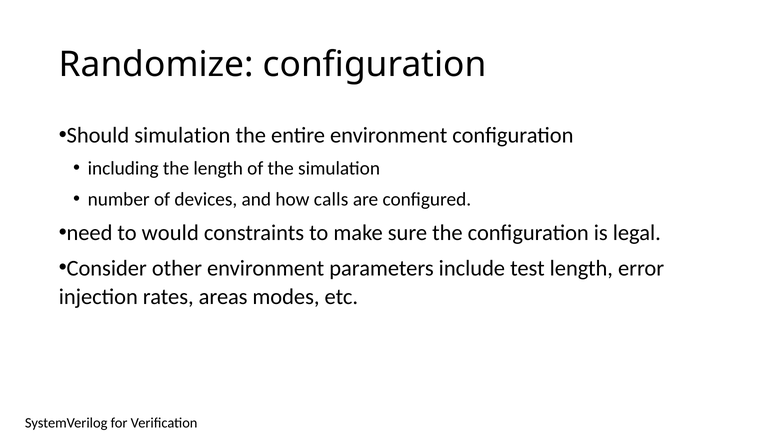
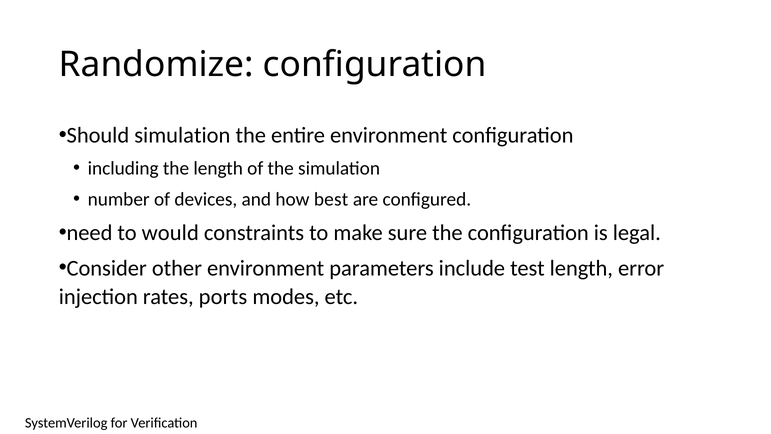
calls: calls -> best (331, 199)
areas: areas -> ports (223, 297)
